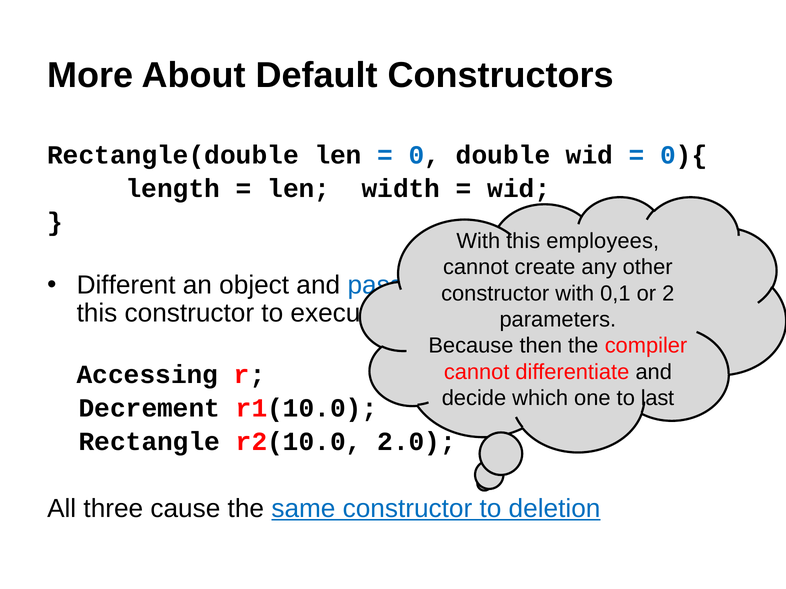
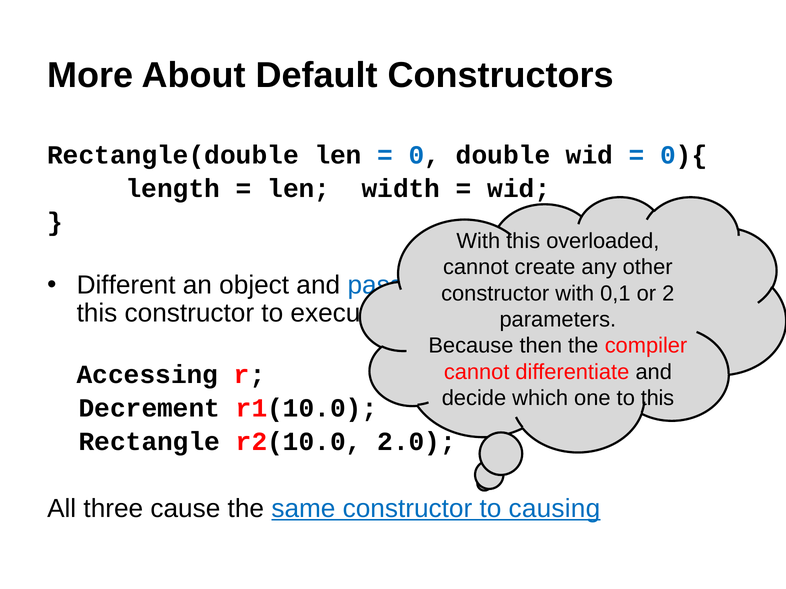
employees: employees -> overloaded (603, 241)
to last: last -> this (657, 398)
deletion: deletion -> causing (554, 509)
